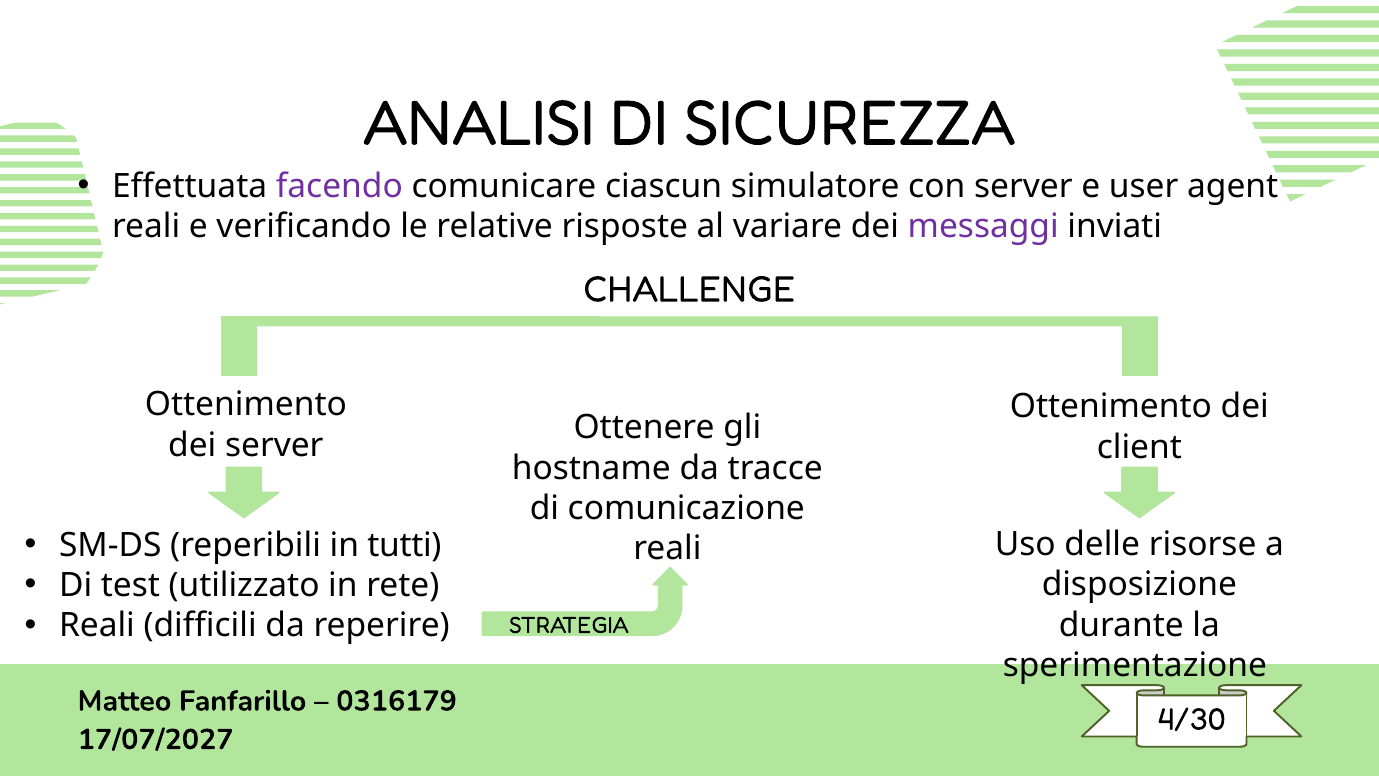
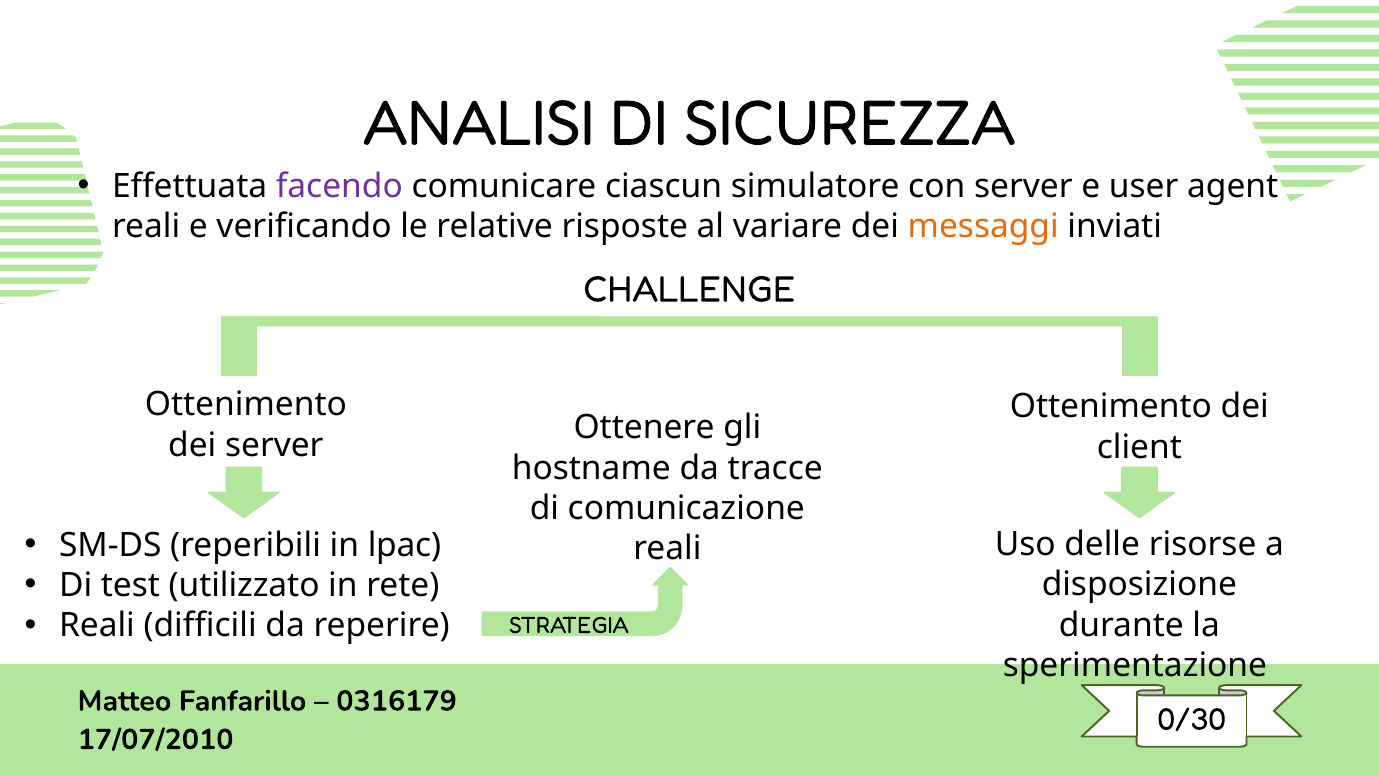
messaggi colour: purple -> orange (983, 226)
tutti: tutti -> lpac (404, 545)
4/30: 4/30 -> 0/30 (1192, 719)
17/07/2027: 17/07/2027 -> 17/07/2010 (156, 739)
